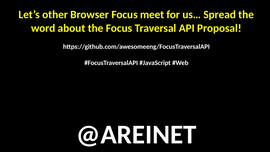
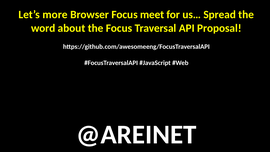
other: other -> more (55, 15)
